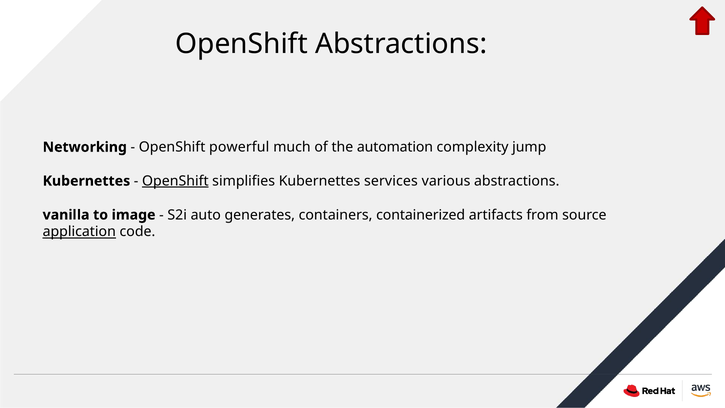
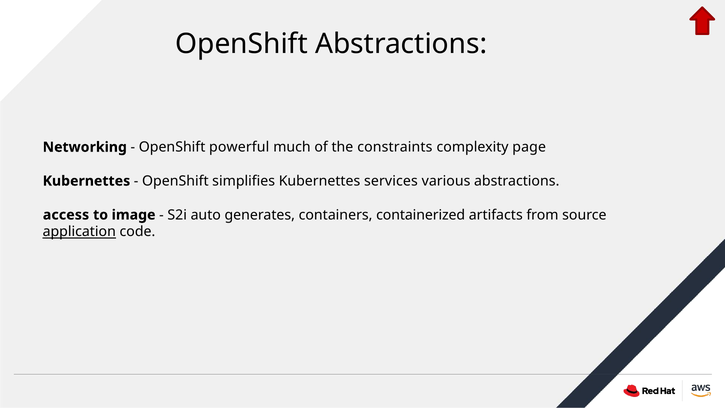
automation: automation -> constraints (395, 147)
jump: jump -> page (529, 147)
OpenShift underline: present -> none (175, 181)
vanilla: vanilla -> access (66, 215)
